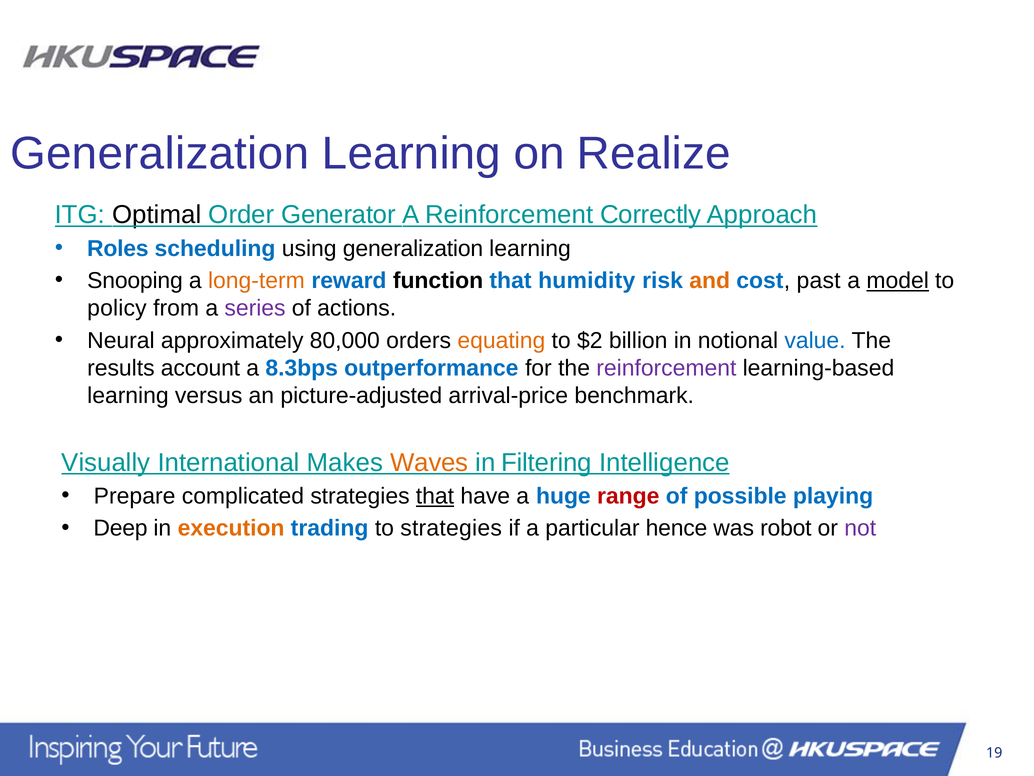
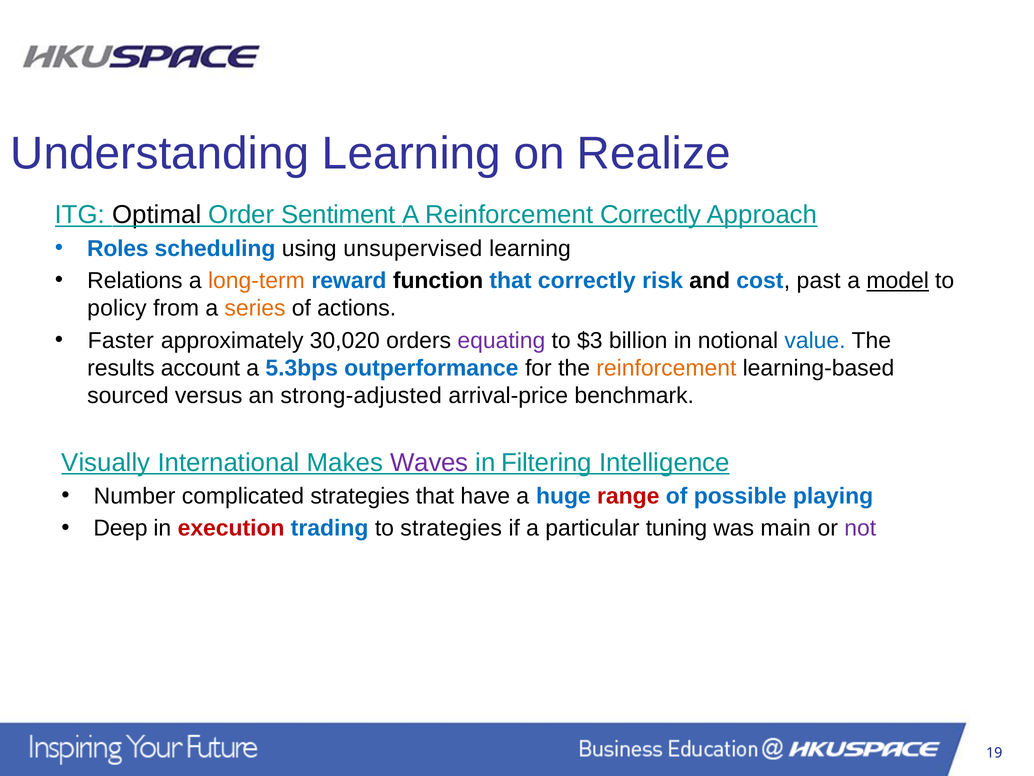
Generalization: Generalization -> Understanding (160, 154)
Generator: Generator -> Sentiment (339, 215)
using generalization: generalization -> unsupervised (413, 248)
Snooping: Snooping -> Relations (135, 281)
that humidity: humidity -> correctly (587, 281)
and colour: orange -> black (710, 281)
series colour: purple -> orange (255, 308)
Neural: Neural -> Faster (121, 340)
80,000: 80,000 -> 30,020 (345, 340)
equating colour: orange -> purple (501, 340)
$2: $2 -> $3 (590, 340)
8.3bps: 8.3bps -> 5.3bps (302, 368)
reinforcement colour: purple -> orange (666, 368)
learning: learning -> sourced (128, 395)
picture-adjusted: picture-adjusted -> strong-adjusted (361, 395)
Waves colour: orange -> purple (429, 462)
Prepare: Prepare -> Number (135, 496)
that underline: present -> none (435, 496)
execution colour: orange -> red (231, 528)
hence: hence -> tuning (677, 528)
robot: robot -> main (786, 528)
